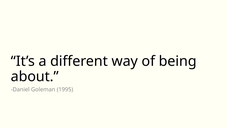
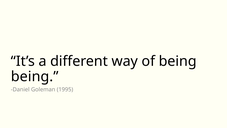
about: about -> being (35, 76)
